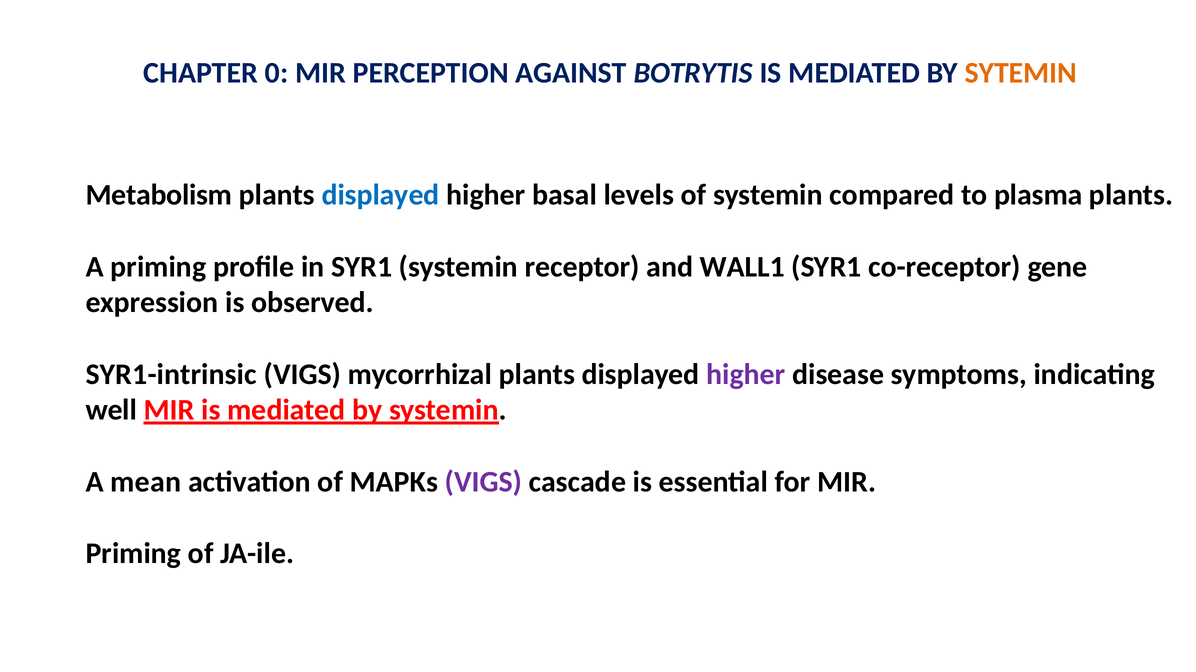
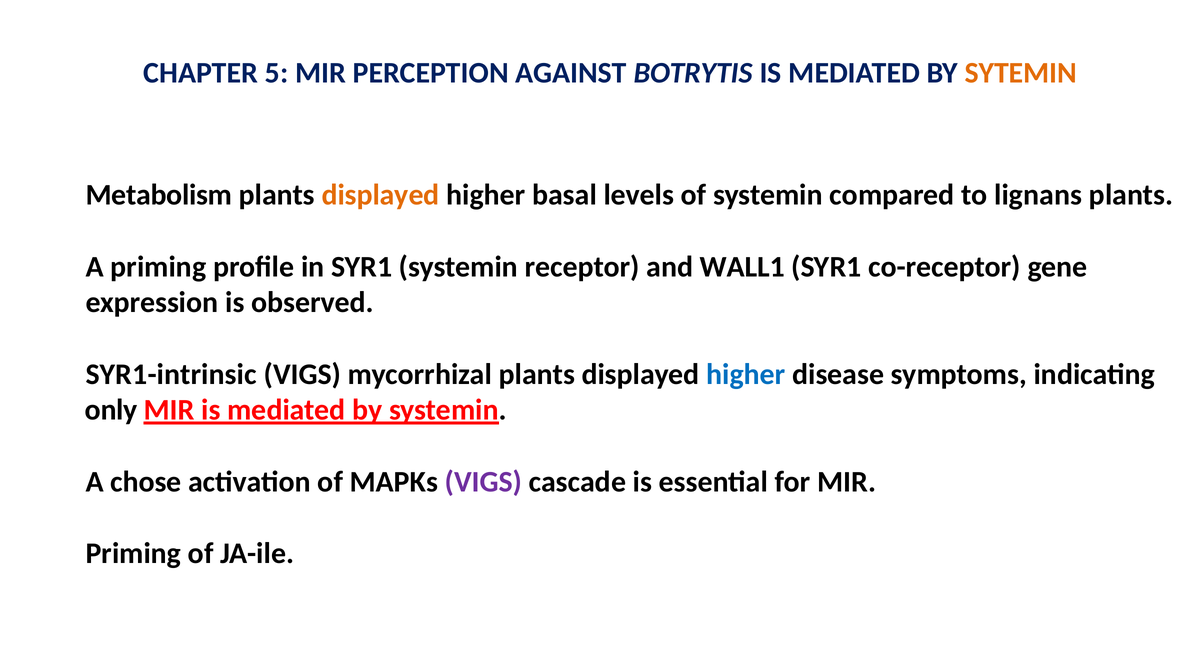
0: 0 -> 5 (277, 73)
displayed colour: blue -> orange (381, 195)
plasma: plasma -> lignans (1038, 195)
higher colour: purple -> blue (746, 375)
well: well -> only (111, 410)
mean: mean -> chose (146, 482)
